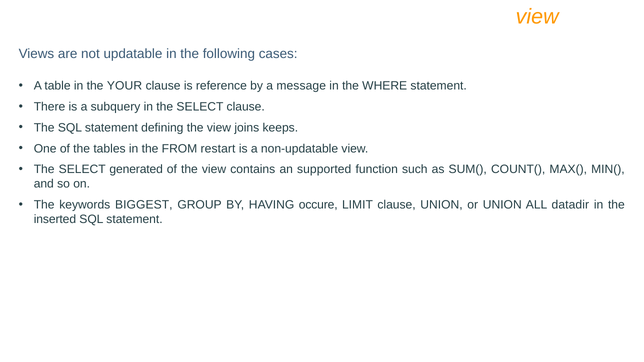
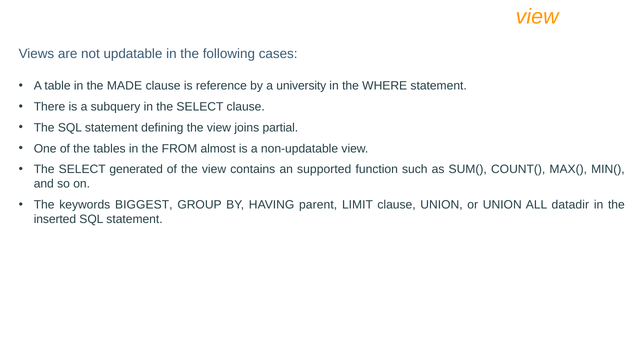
YOUR: YOUR -> MADE (125, 86)
message: message -> university (301, 86)
keeps: keeps -> partial (280, 128)
restart: restart -> almost (218, 149)
occure: occure -> parent (318, 205)
